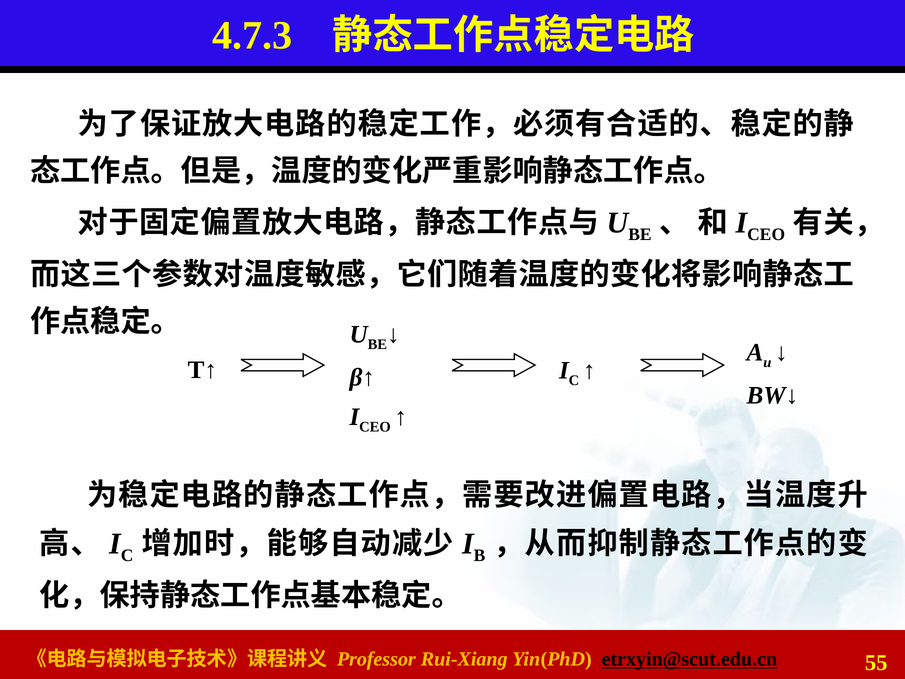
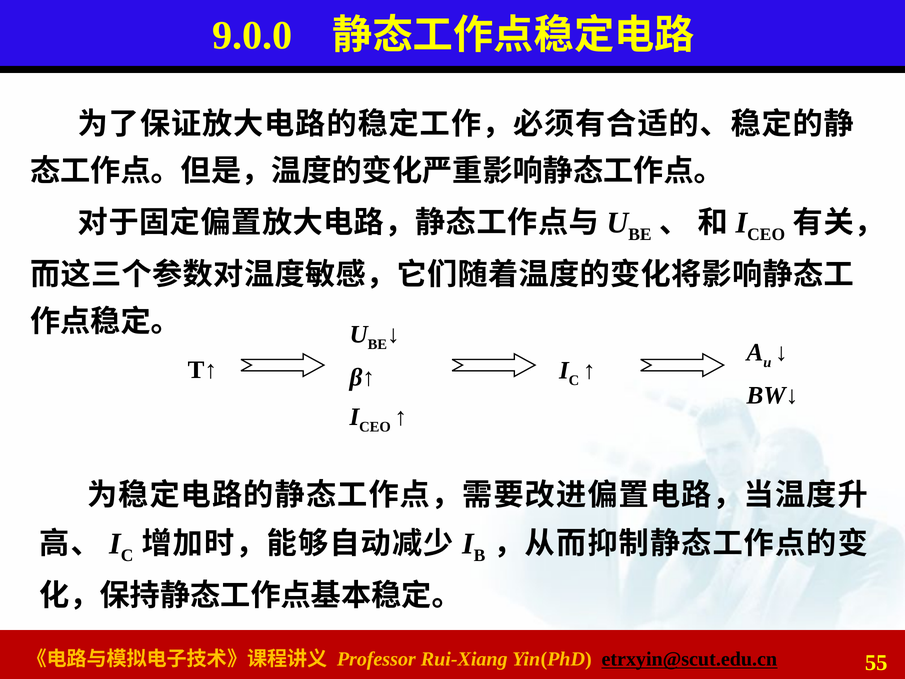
4.7.3: 4.7.3 -> 9.0.0 (252, 36)
